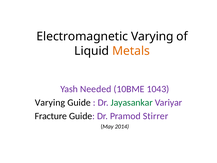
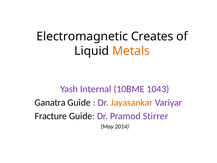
Electromagnetic Varying: Varying -> Creates (152, 36)
Needed: Needed -> Internal (96, 89)
Varying: Varying -> Ganatra (50, 102)
Jayasankar colour: green -> orange (132, 102)
